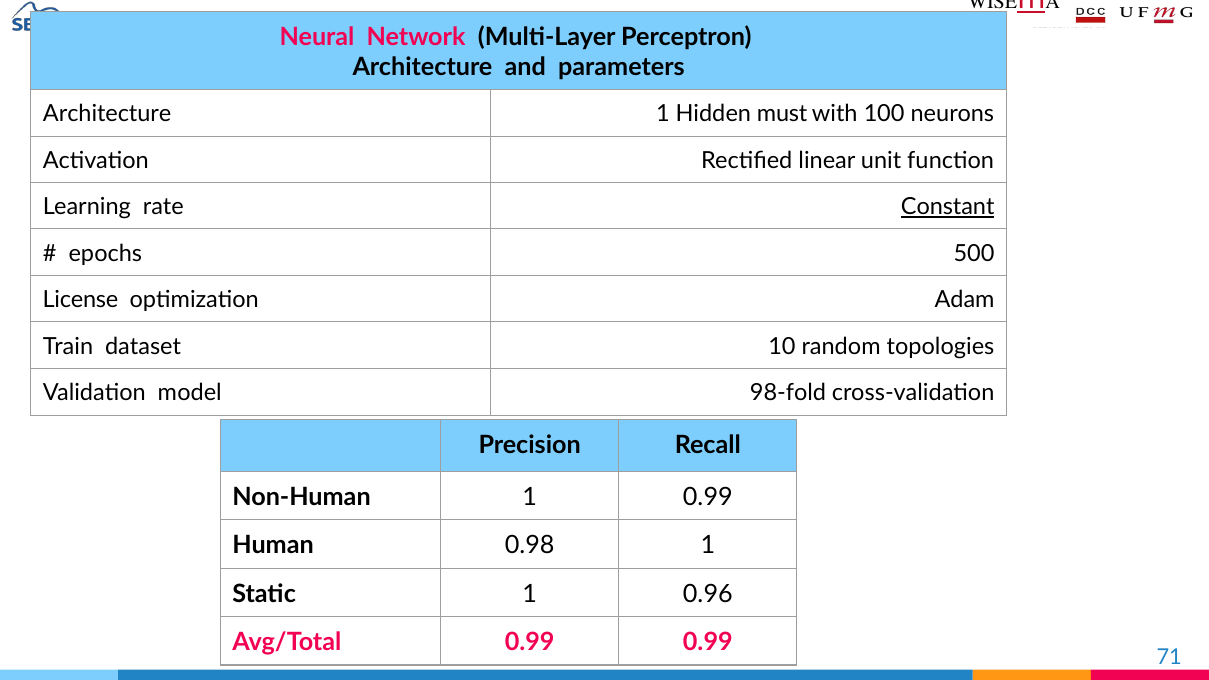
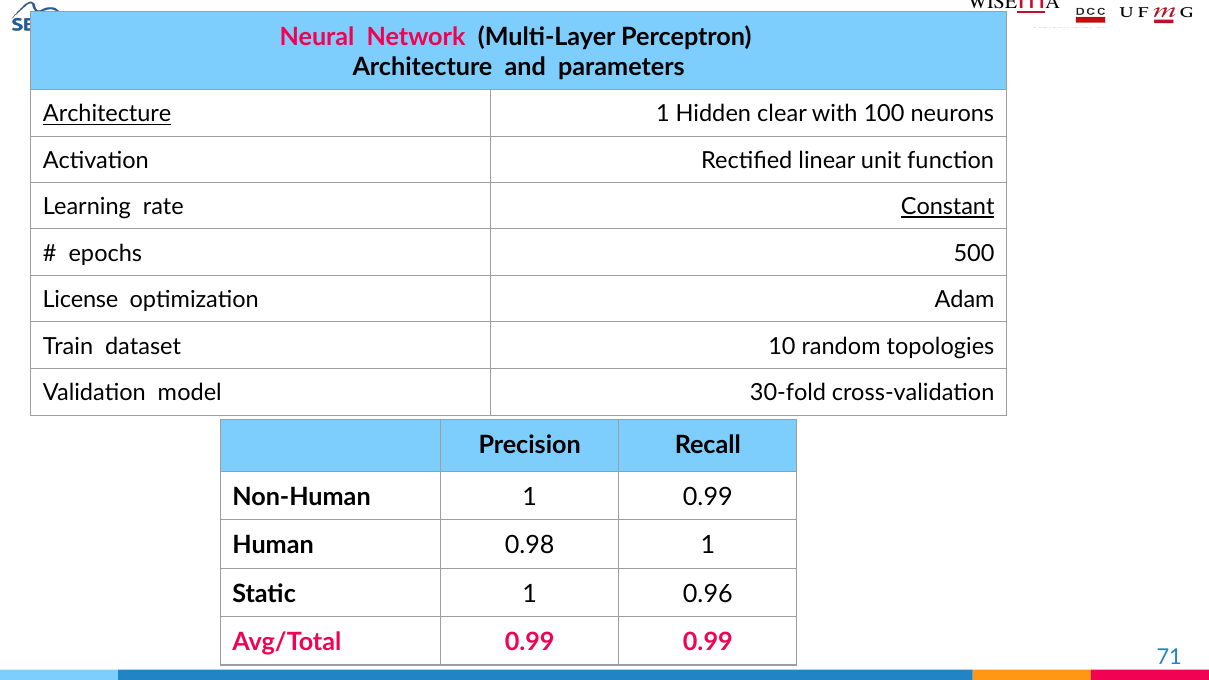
Architecture underline: none -> present (107, 114)
must: must -> clear (782, 114)
98-fold: 98-fold -> 30-fold (788, 393)
